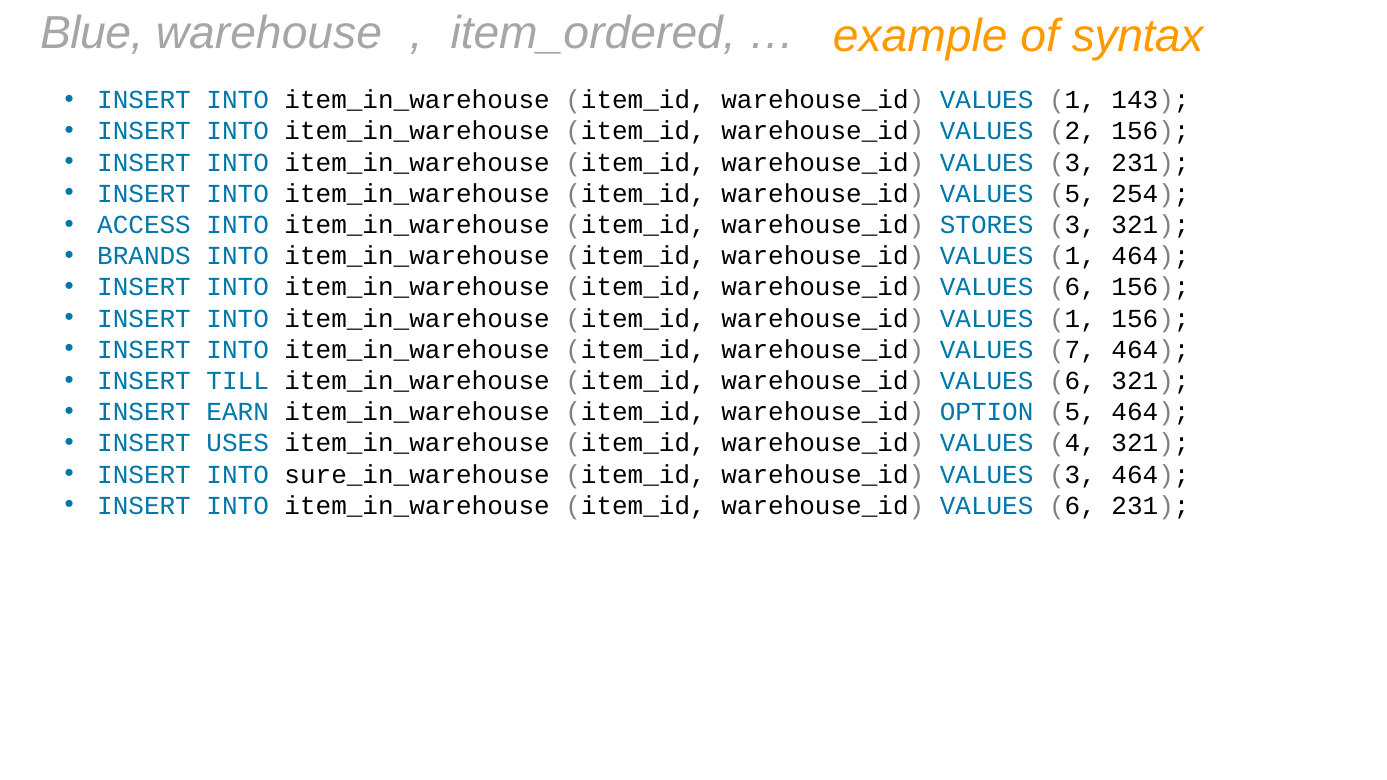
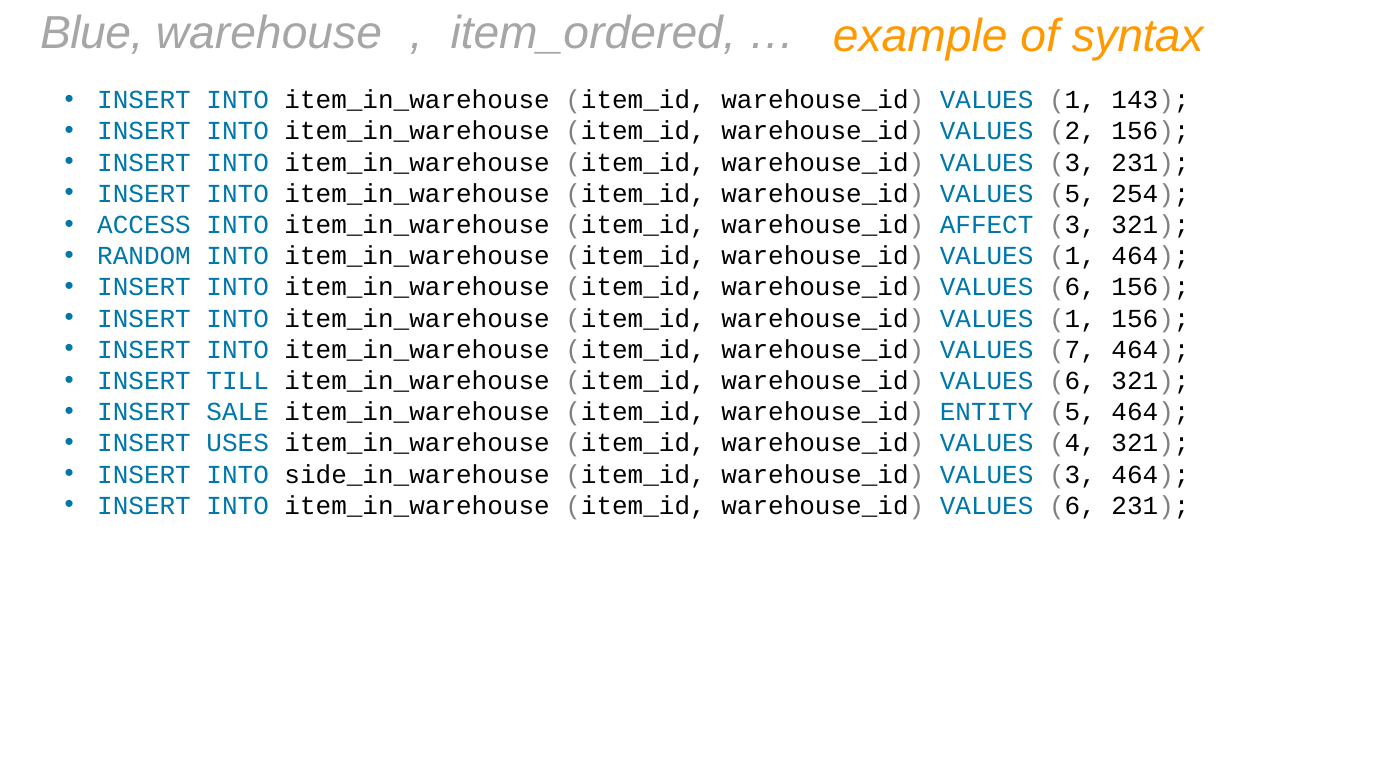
STORES: STORES -> AFFECT (987, 225)
BRANDS: BRANDS -> RANDOM (144, 256)
EARN: EARN -> SALE (238, 412)
OPTION: OPTION -> ENTITY (987, 412)
sure_in_warehouse: sure_in_warehouse -> side_in_warehouse (417, 475)
